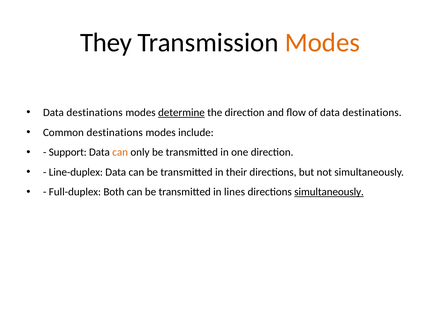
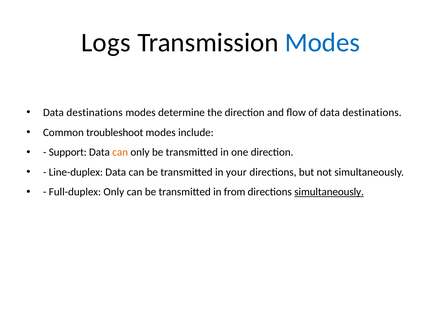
They: They -> Logs (106, 43)
Modes colour: orange -> blue (322, 43)
determine underline: present -> none (181, 112)
Common destinations: destinations -> troubleshoot (115, 132)
their: their -> your (236, 172)
Full-duplex Both: Both -> Only (114, 192)
lines: lines -> from (235, 192)
